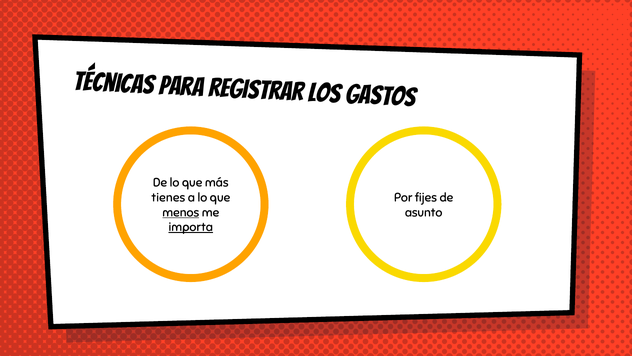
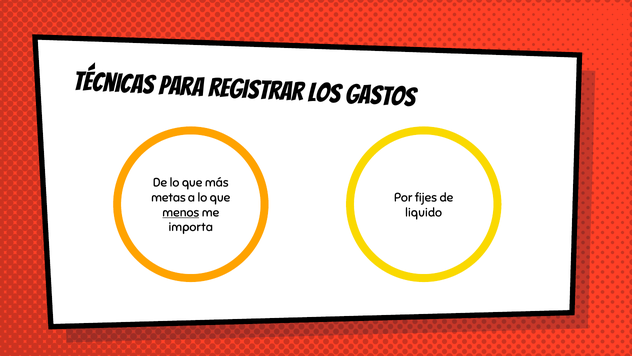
tienes: tienes -> metas (168, 197)
asunto: asunto -> liquido (424, 212)
importa underline: present -> none (191, 227)
